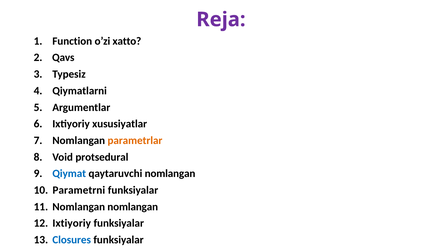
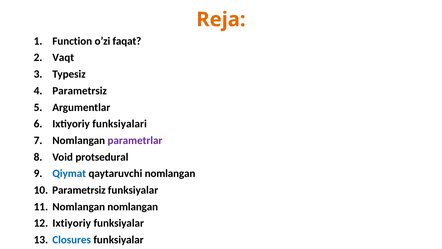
Reja colour: purple -> orange (221, 20)
xatto: xatto -> faqat (127, 41)
Qavs: Qavs -> Vaqt (63, 58)
Qiymatlarni: Qiymatlarni -> Parametrsiz (80, 91)
xususiyatlar: xususiyatlar -> funksiyalari (120, 124)
parametrlar colour: orange -> purple (135, 140)
Parametrni: Parametrni -> Parametrsiz (79, 190)
